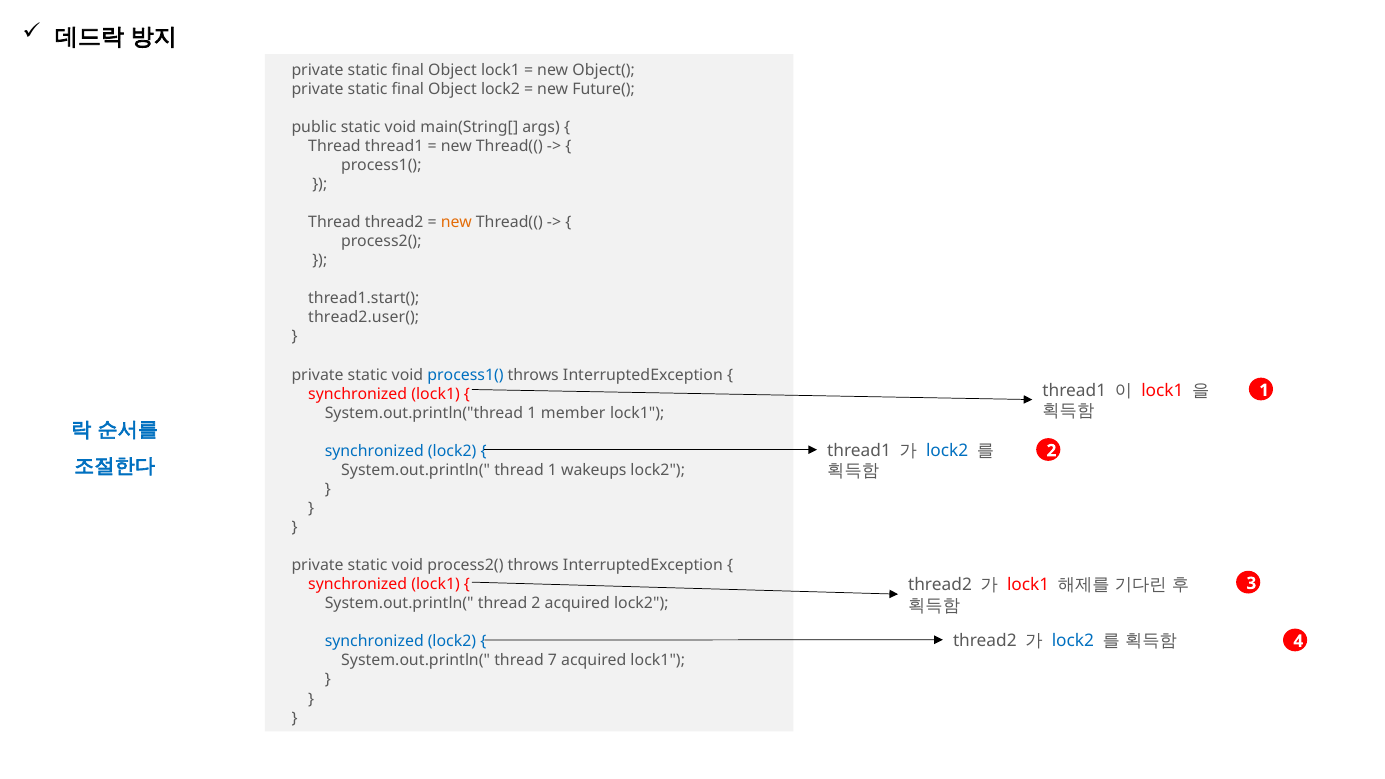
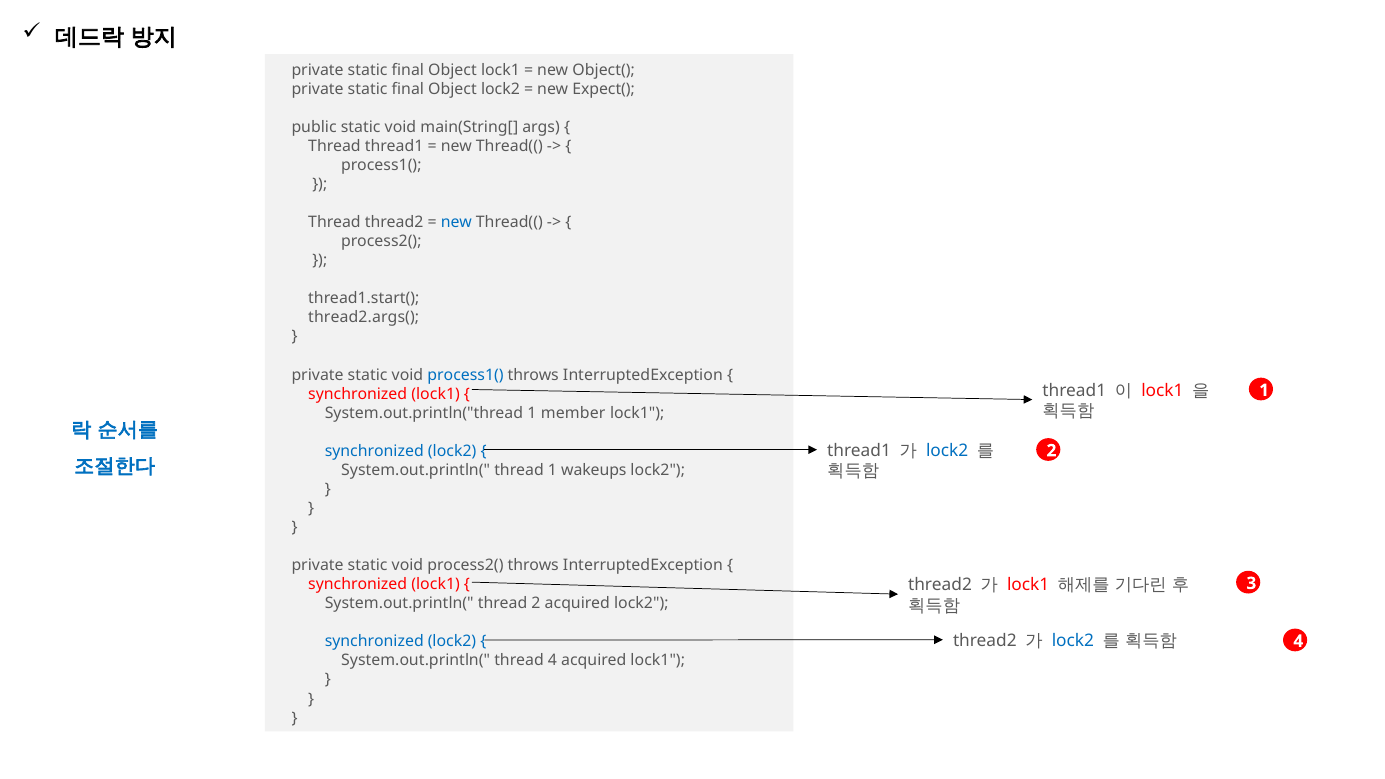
Future(: Future( -> Expect( (604, 89)
new colour: orange -> blue (456, 222)
thread2.user(: thread2.user( -> thread2.args( (364, 318)
thread 7: 7 -> 4 (552, 661)
